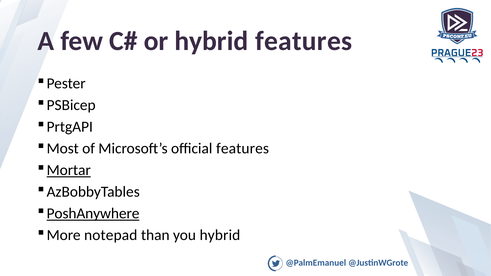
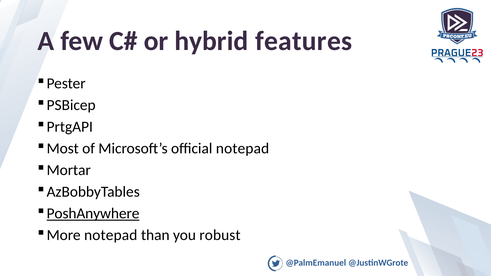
official features: features -> notepad (243, 149)
Mortar underline: present -> none (69, 170)
you hybrid: hybrid -> robust (220, 235)
